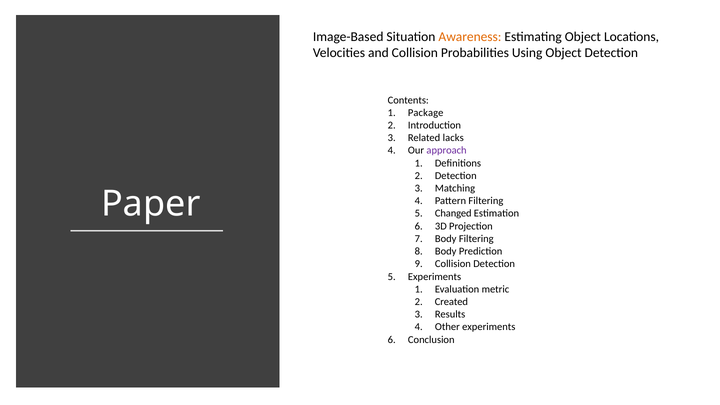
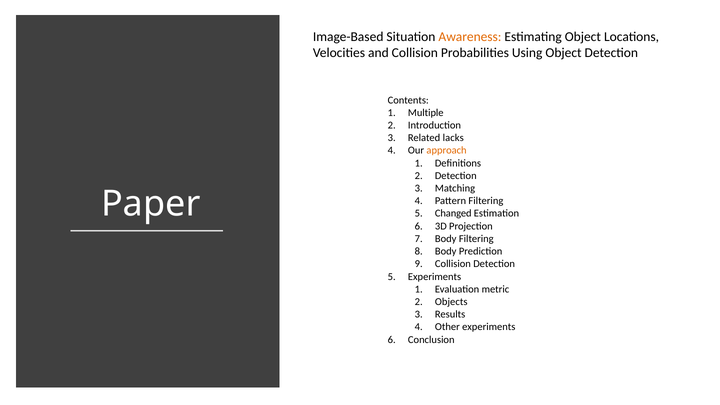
Package: Package -> Multiple (426, 113)
approach colour: purple -> orange (447, 150)
Created: Created -> Objects (451, 302)
